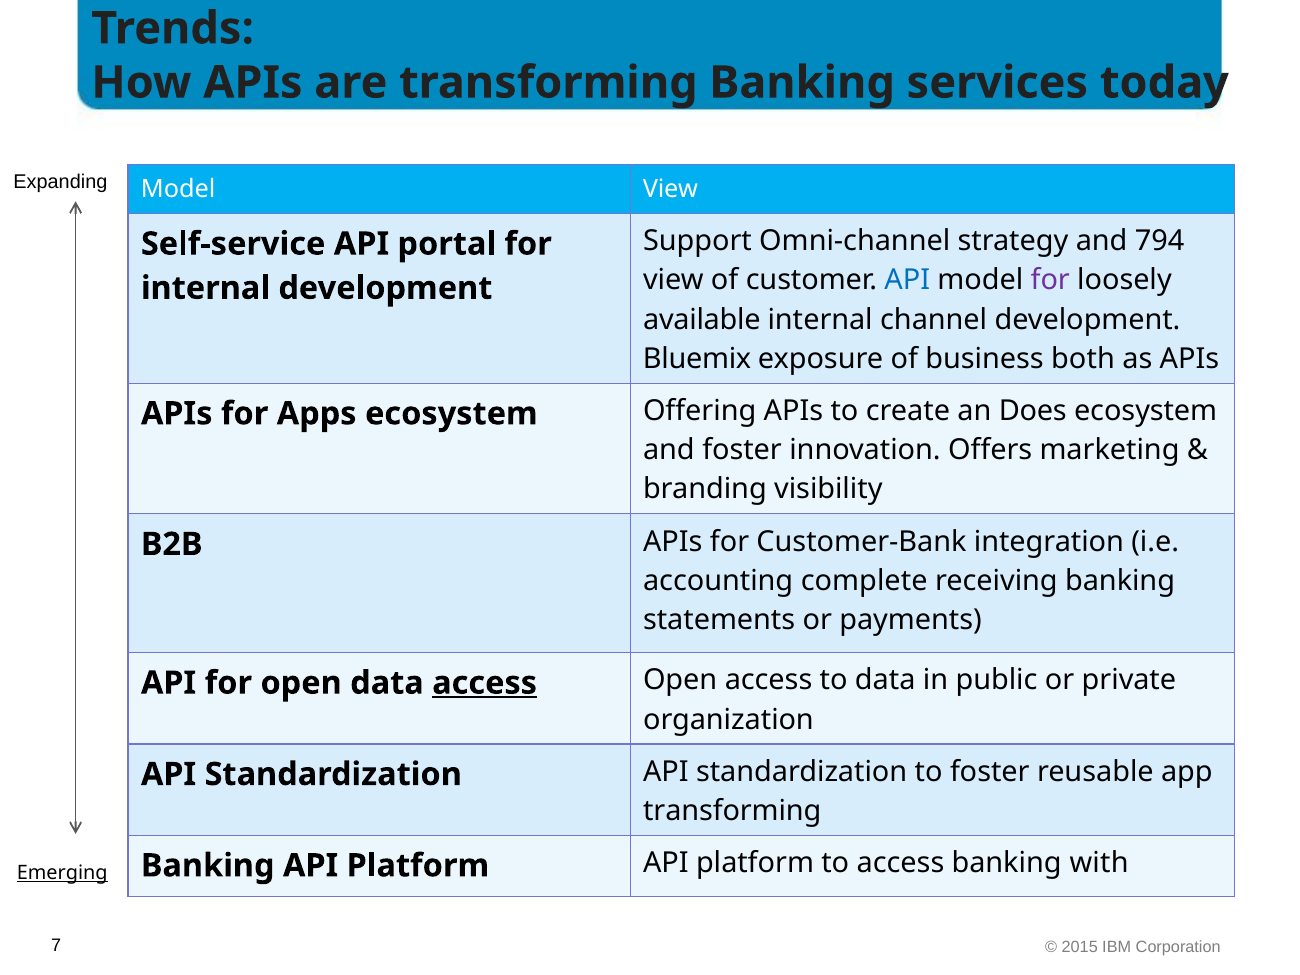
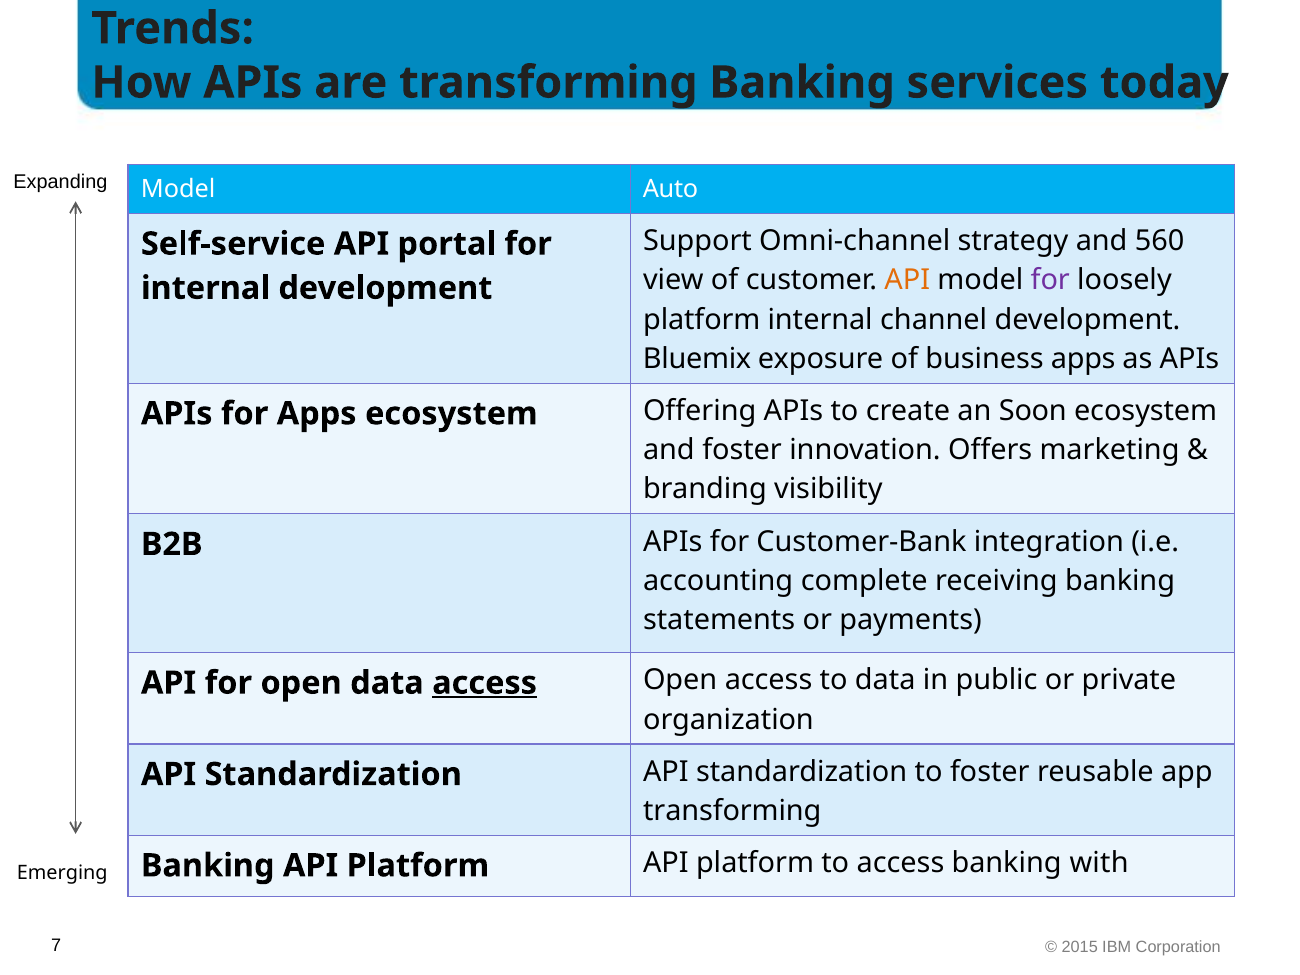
Model View: View -> Auto (671, 189)
794: 794 -> 560 (1160, 241)
API colour: blue -> orange (907, 280)
available: available -> platform (702, 320)
business both: both -> apps (1083, 359)
Does: Does -> Soon (1033, 411)
Emerging underline: present -> none (62, 873)
